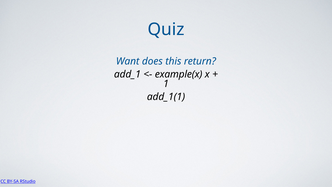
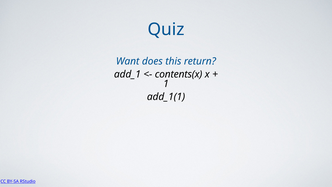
example(x: example(x -> contents(x (179, 74)
